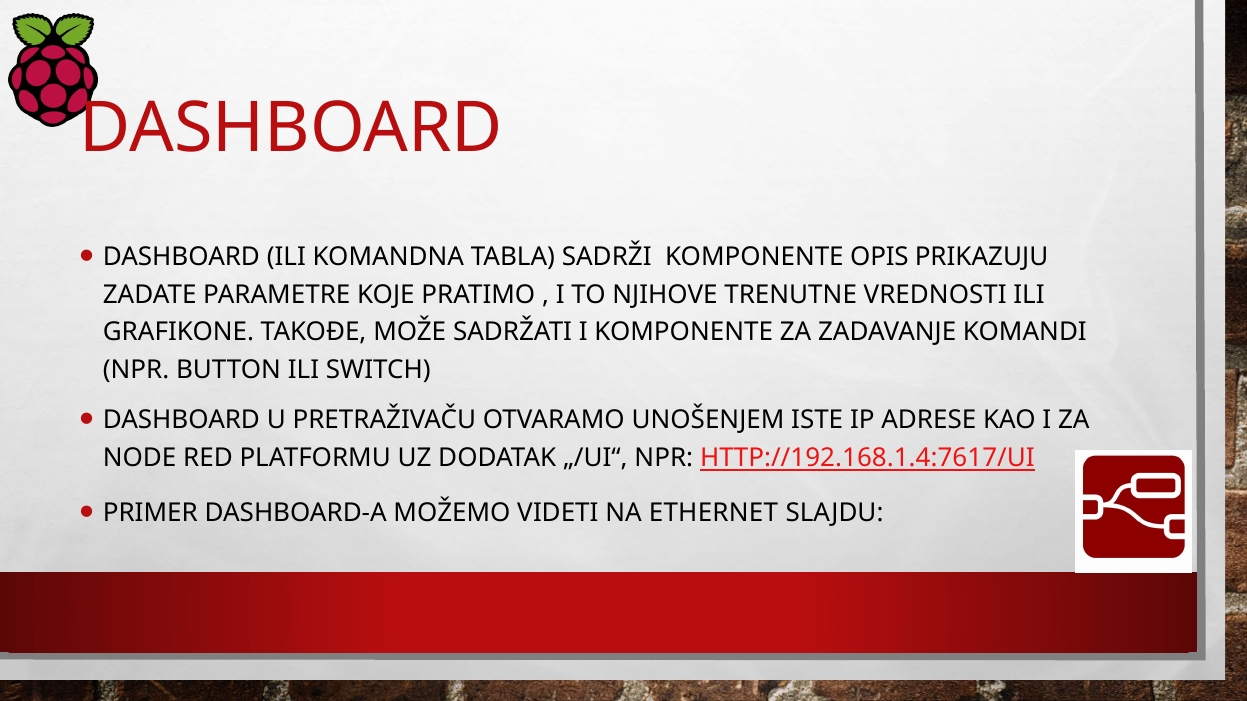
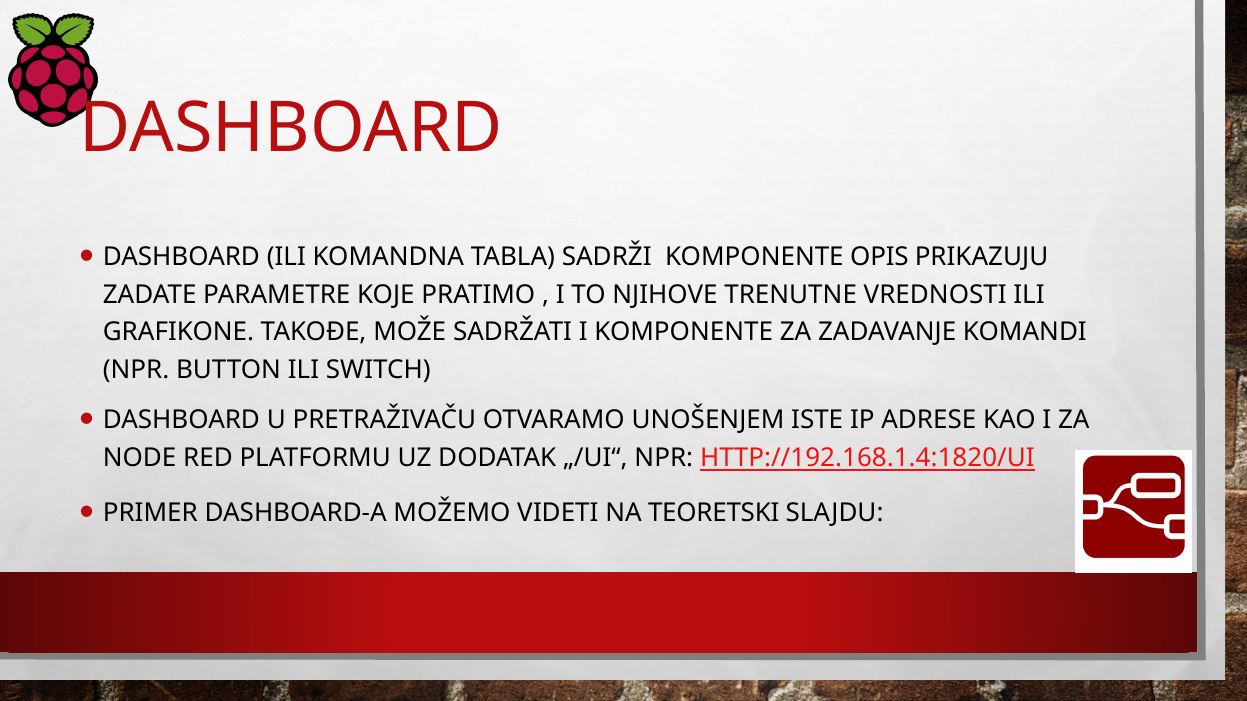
HTTP://192.168.1.4:7617/UI: HTTP://192.168.1.4:7617/UI -> HTTP://192.168.1.4:1820/UI (867, 458)
ETHERNET: ETHERNET -> TEORETSKI (714, 513)
